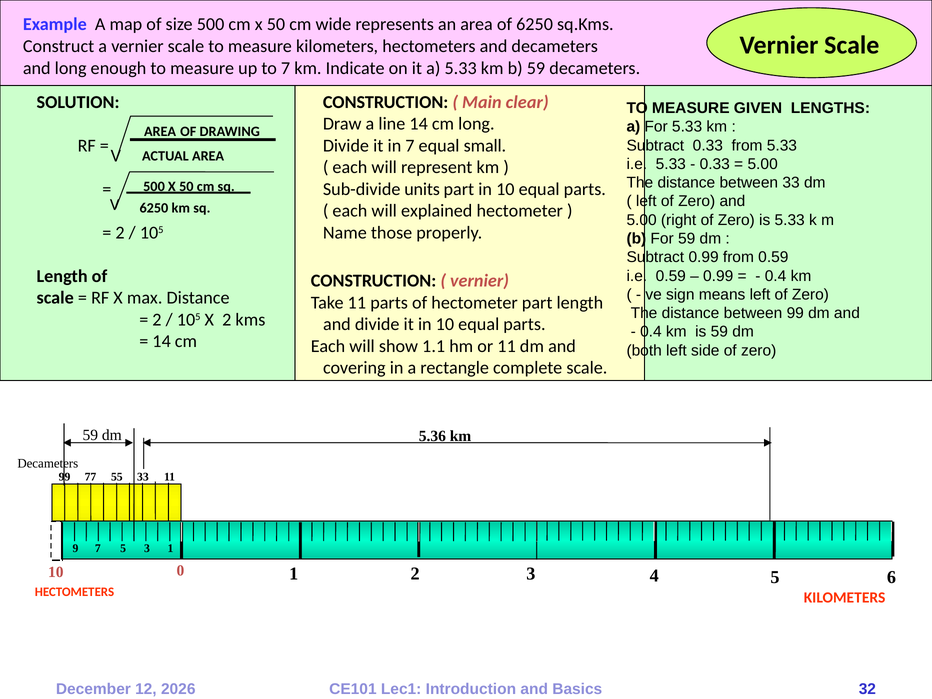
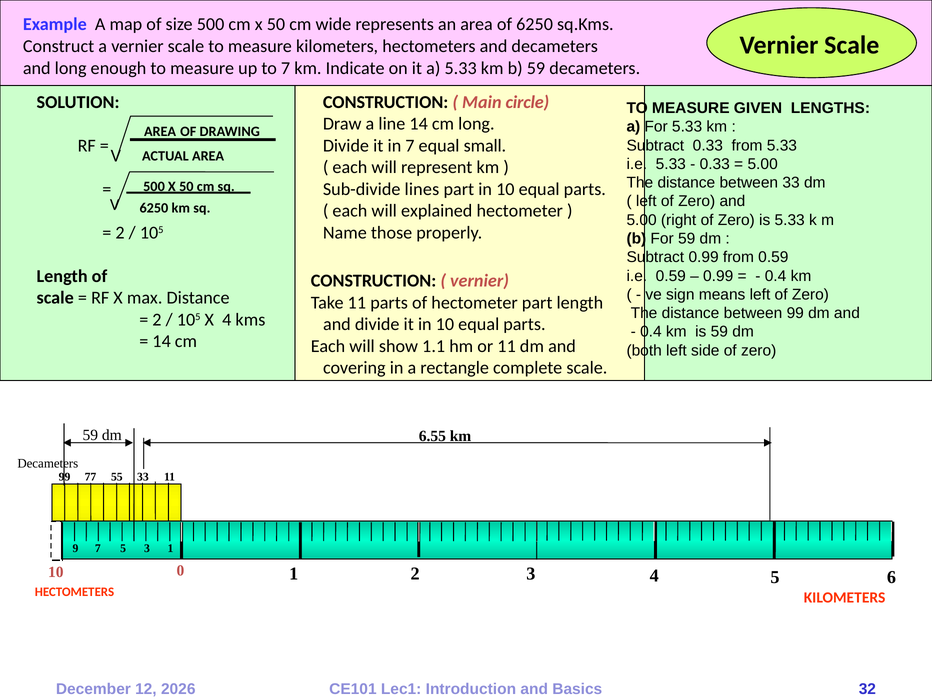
clear: clear -> circle (527, 102)
units: units -> lines (422, 189)
X 2: 2 -> 4 (227, 320)
5.36: 5.36 -> 6.55 (432, 436)
